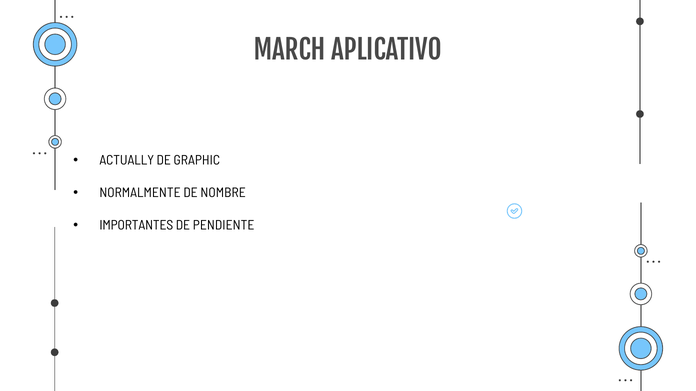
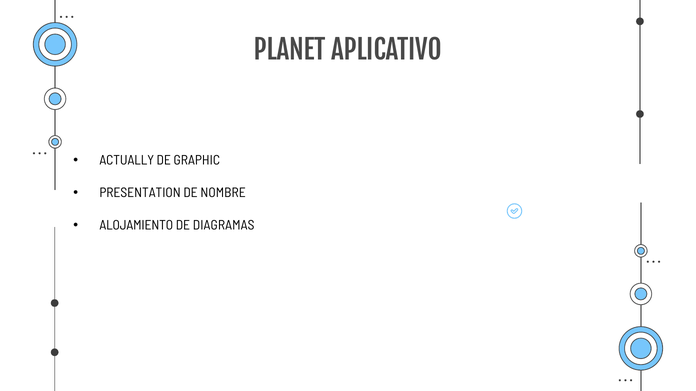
MARCH: MARCH -> PLANET (290, 51)
NORMALMENTE: NORMALMENTE -> PRESENTATION (140, 193)
IMPORTANTES: IMPORTANTES -> ALOJAMIENTO (136, 226)
PENDIENTE: PENDIENTE -> DIAGRAMAS (224, 226)
